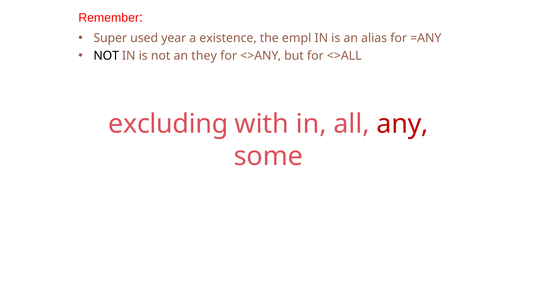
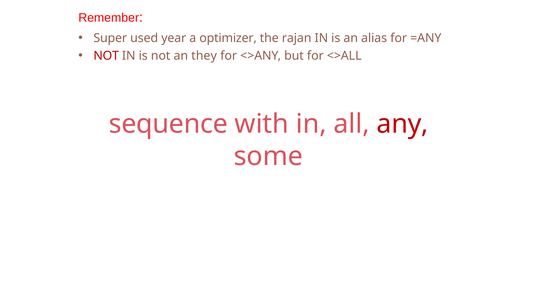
existence: existence -> optimizer (228, 38)
empl: empl -> rajan (297, 38)
NOT colour: black -> red (106, 56)
excluding: excluding -> sequence (168, 124)
